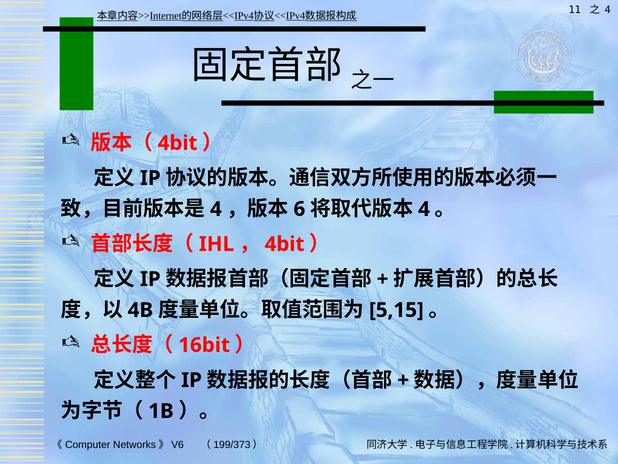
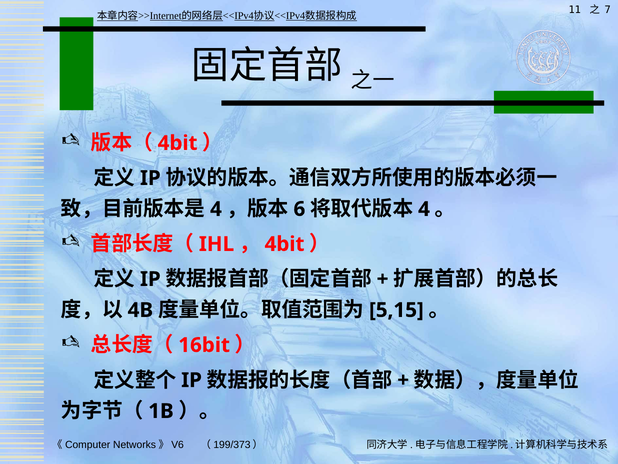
4: 4 -> 7 (608, 10)
